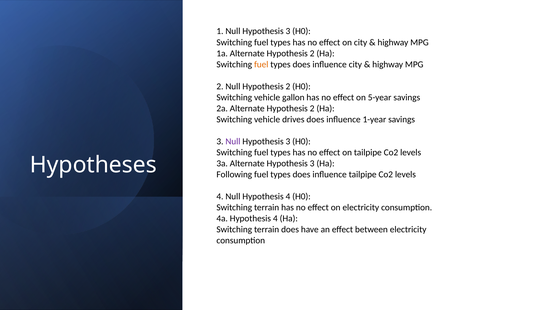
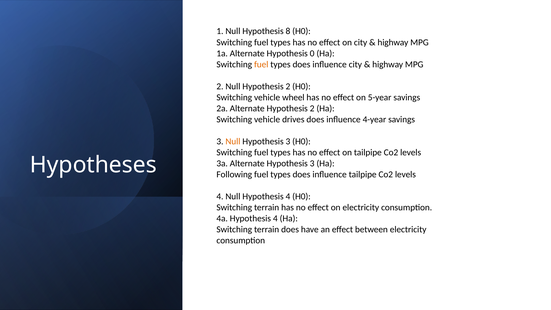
1 Null Hypothesis 3: 3 -> 8 (288, 31)
1a Alternate Hypothesis 2: 2 -> 0 (312, 53)
gallon: gallon -> wheel (293, 97)
1-year: 1-year -> 4-year (374, 119)
Null colour: purple -> orange (233, 141)
